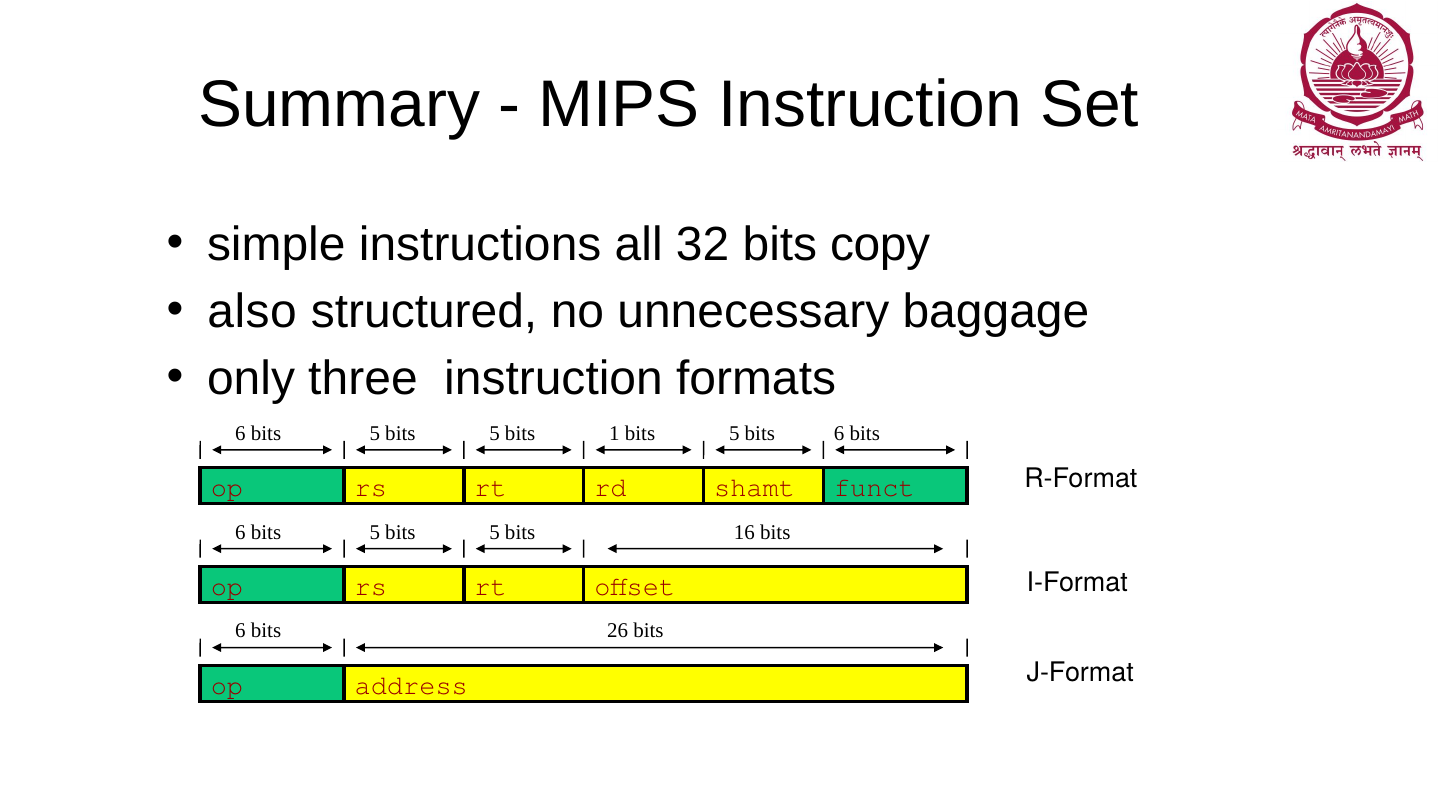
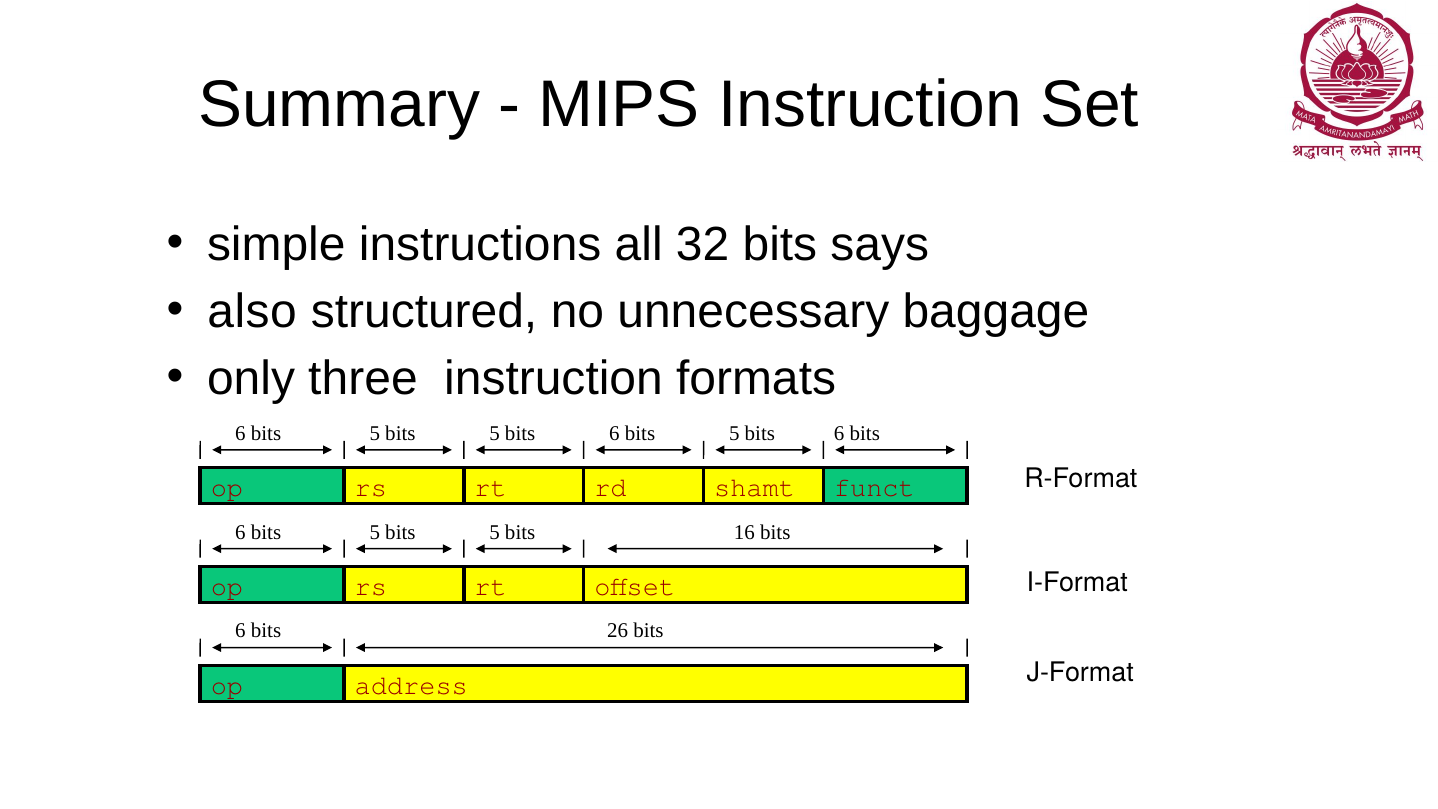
copy: copy -> says (880, 244)
1: 1 -> 6 (614, 433)
